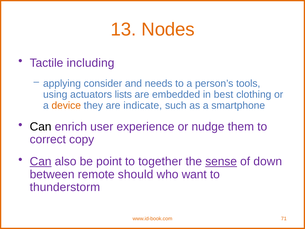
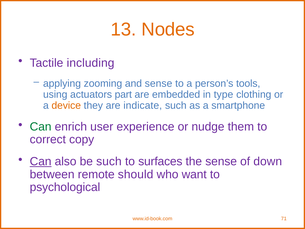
consider: consider -> zooming (103, 83)
and needs: needs -> sense (159, 83)
lists: lists -> part (123, 94)
best: best -> type (224, 94)
Can colour: black -> green (41, 127)
be point: point -> such (109, 161)
together: together -> surfaces (160, 161)
sense underline: present -> none (221, 161)
thunderstorm: thunderstorm -> psychological (65, 187)
